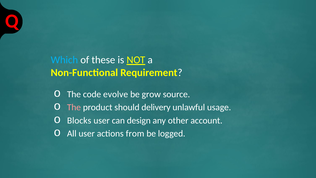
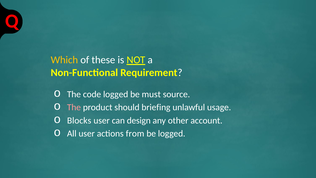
Which colour: light blue -> yellow (64, 60)
code evolve: evolve -> logged (116, 94)
grow: grow -> must (151, 94)
delivery: delivery -> briefing (156, 107)
